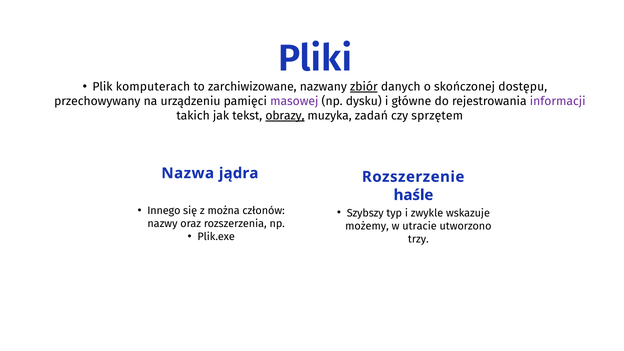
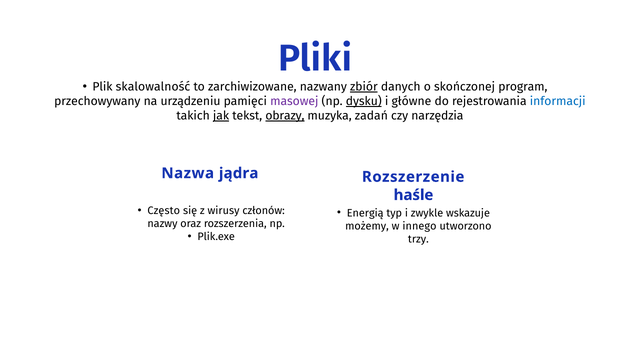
komputerach: komputerach -> skalowalność (153, 87)
dostępu: dostępu -> program (523, 87)
dysku underline: none -> present (364, 101)
informacji colour: purple -> blue (558, 101)
jak underline: none -> present (221, 116)
sprzętem: sprzętem -> narzędzia (437, 116)
Innego: Innego -> Często (164, 211)
można: można -> wirusy (224, 211)
Szybszy: Szybszy -> Energią (365, 213)
utracie: utracie -> innego (419, 226)
